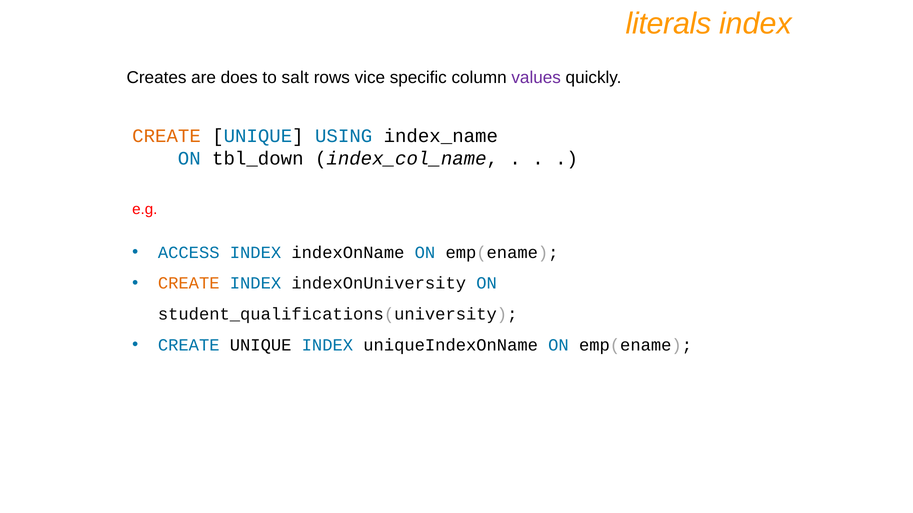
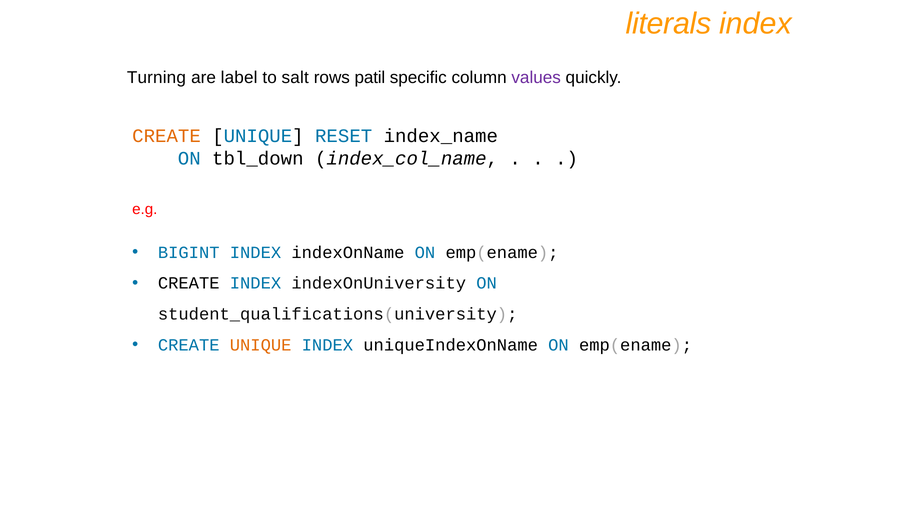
Creates: Creates -> Turning (156, 78)
does: does -> label (239, 78)
vice: vice -> patil (370, 78)
USING: USING -> RESET (344, 136)
ACCESS: ACCESS -> BIGINT (189, 253)
CREATE colour: orange -> black (189, 284)
UNIQUE colour: black -> orange (261, 345)
